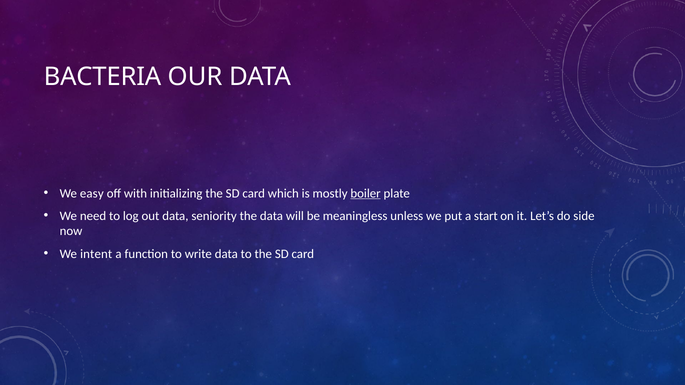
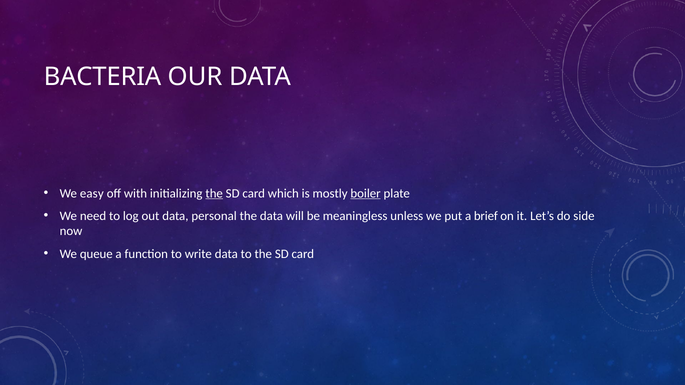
the underline: none -> present (214, 193)
seniority: seniority -> personal (214, 216)
start: start -> brief (486, 216)
intent: intent -> queue (96, 254)
